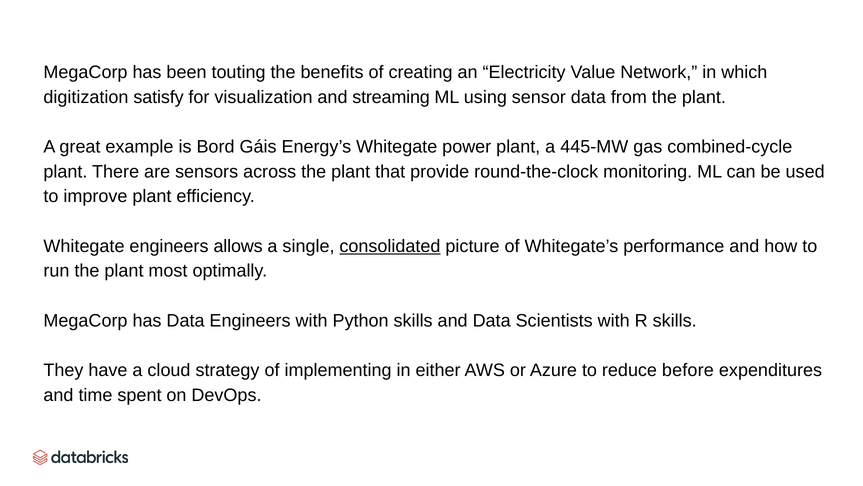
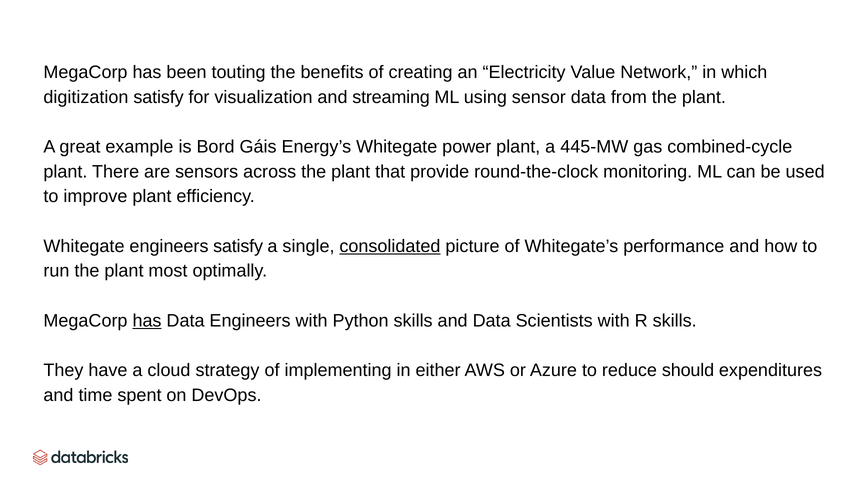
engineers allows: allows -> satisfy (238, 246)
has underline: none -> present (147, 320)
before: before -> should (688, 370)
